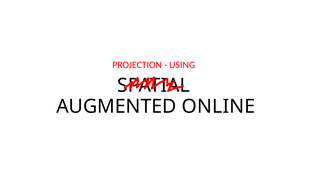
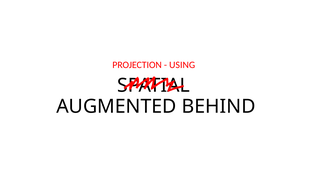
ONLINE: ONLINE -> BEHIND (219, 107)
